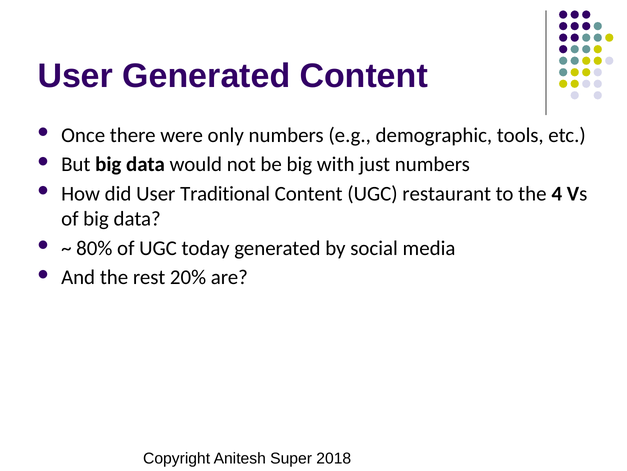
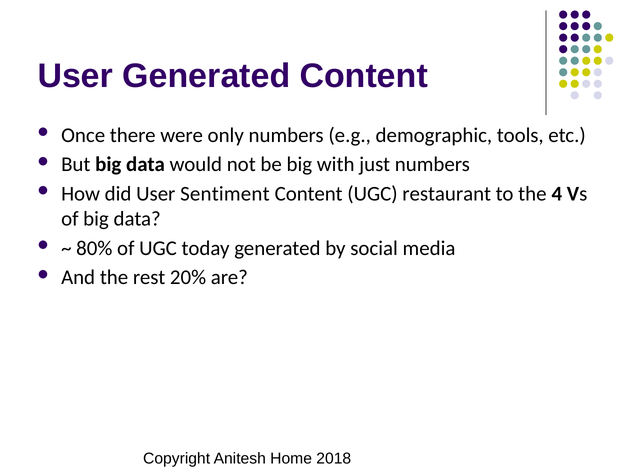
Traditional: Traditional -> Sentiment (225, 194)
Super: Super -> Home (291, 458)
